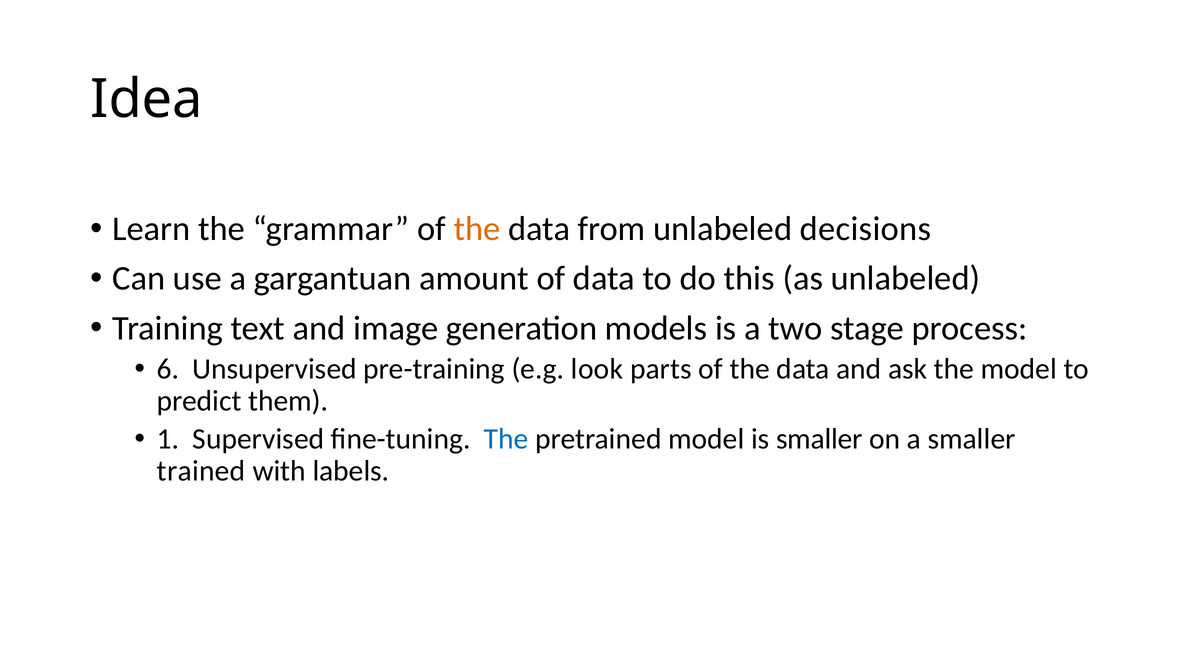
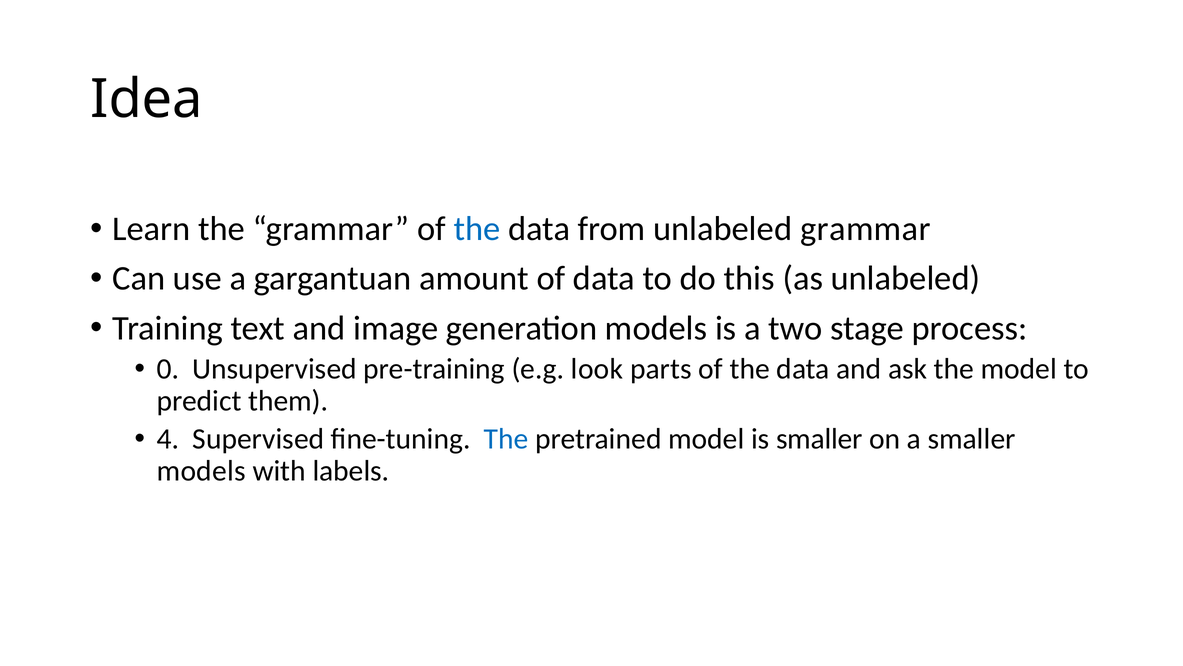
the colour: orange -> blue (477, 229)
unlabeled decisions: decisions -> grammar (865, 229)
6: 6 -> 0 (168, 369)
1: 1 -> 4 (168, 439)
trained: trained -> models (201, 471)
